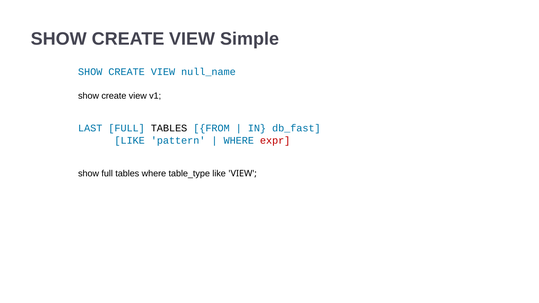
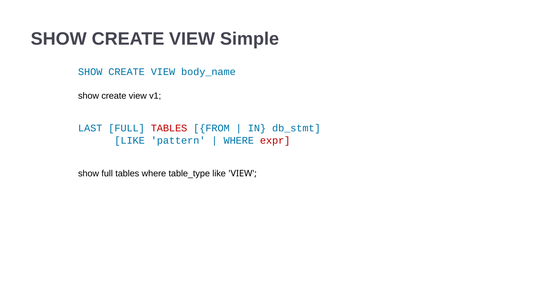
null_name: null_name -> body_name (208, 72)
TABLES colour: black -> red (169, 128)
db_fast: db_fast -> db_stmt (296, 128)
